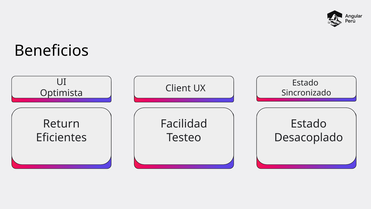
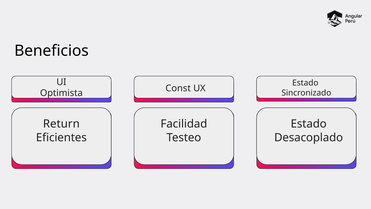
Client: Client -> Const (178, 88)
